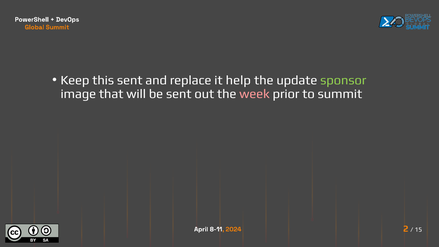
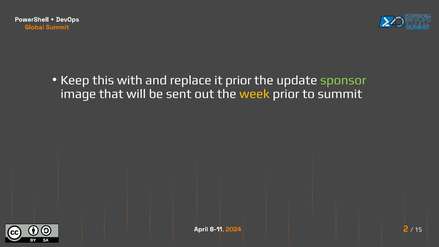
this sent: sent -> with (130, 80)
it help: help -> prior (238, 80)
week colour: pink -> yellow (255, 94)
